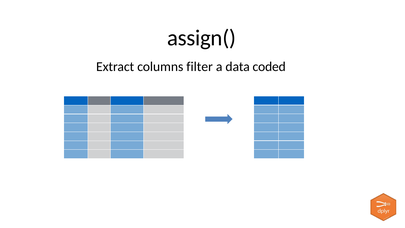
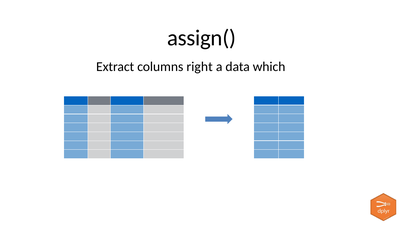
filter: filter -> right (200, 67)
coded: coded -> which (269, 67)
